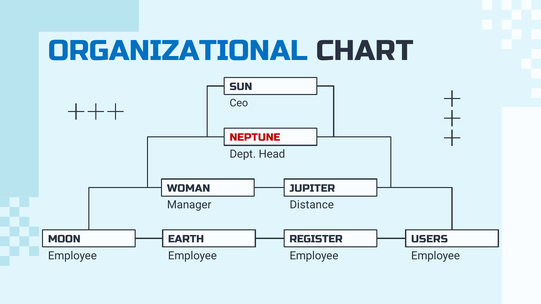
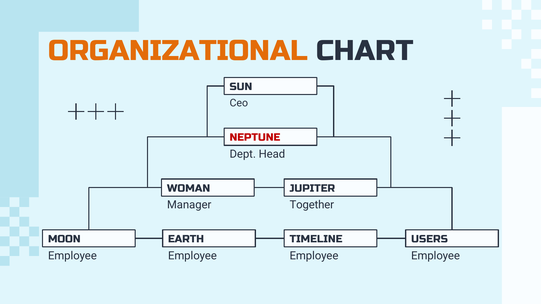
ORGANIZATIONAL colour: blue -> orange (178, 51)
Distance: Distance -> Together (312, 205)
REGISTER: REGISTER -> TIMELINE (316, 239)
